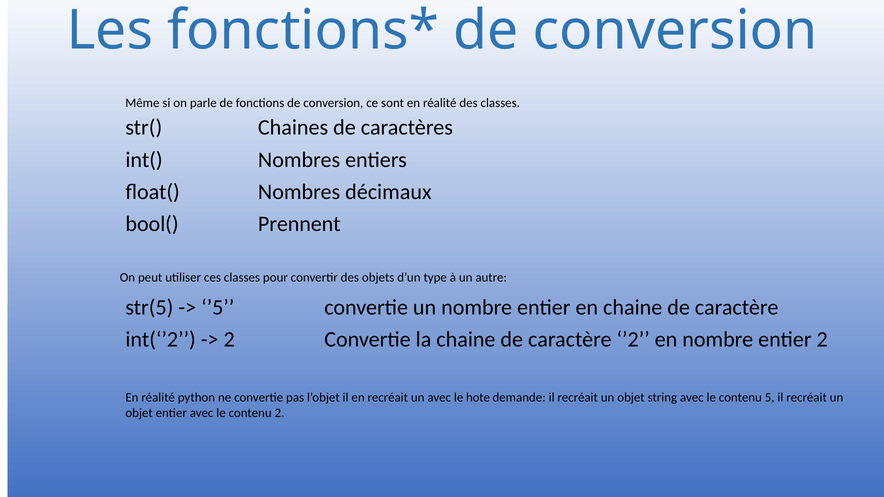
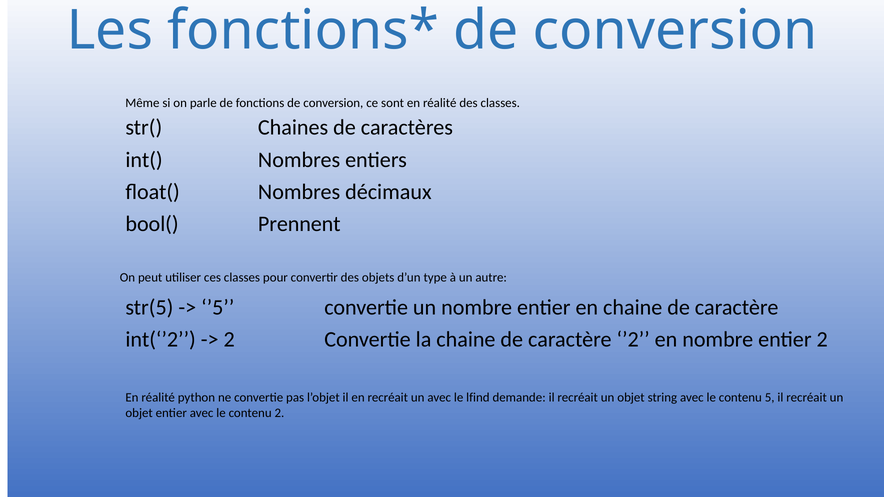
hote: hote -> lfind (478, 398)
